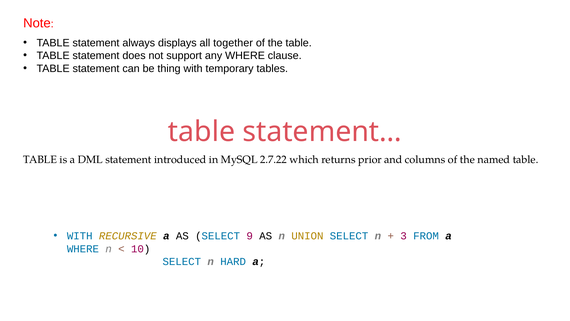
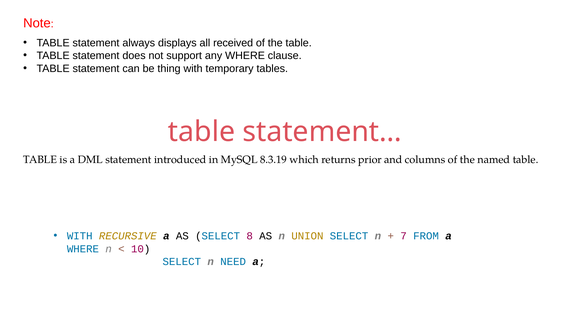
together: together -> received (233, 43)
2.7.22: 2.7.22 -> 8.3.19 (274, 159)
9: 9 -> 8 (250, 236)
3: 3 -> 7 (404, 236)
HARD: HARD -> NEED (233, 261)
